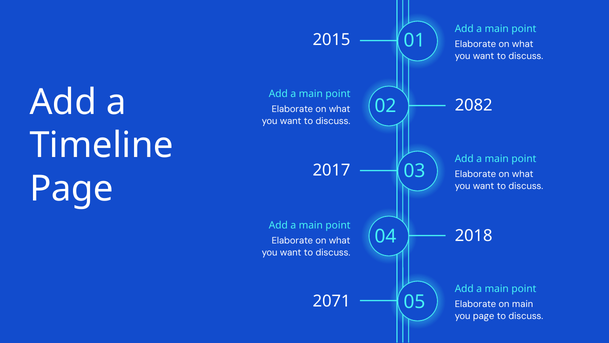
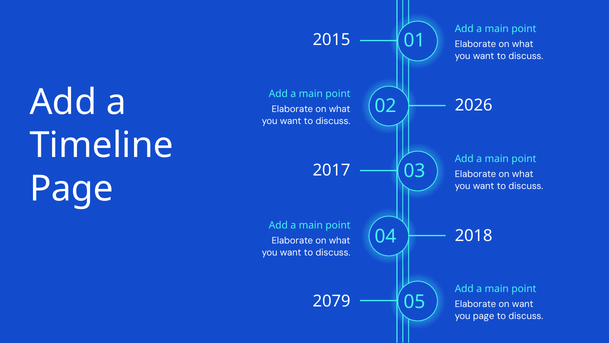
2082: 2082 -> 2026 (474, 105)
2071: 2071 -> 2079 (332, 301)
on main: main -> want (523, 304)
